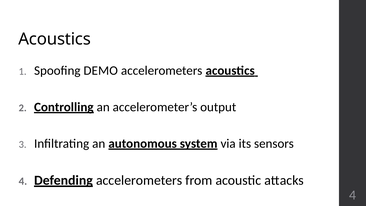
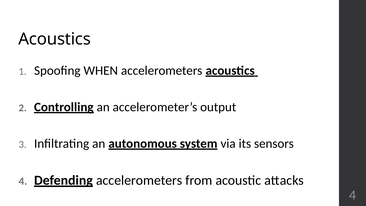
DEMO: DEMO -> WHEN (101, 71)
